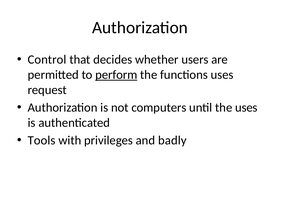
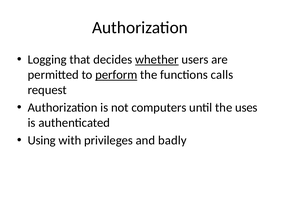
Control: Control -> Logging (47, 60)
whether underline: none -> present (157, 60)
functions uses: uses -> calls (222, 75)
Tools: Tools -> Using (42, 140)
